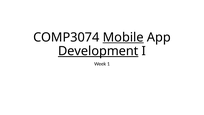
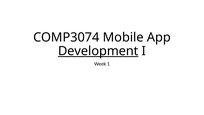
Mobile underline: present -> none (123, 37)
